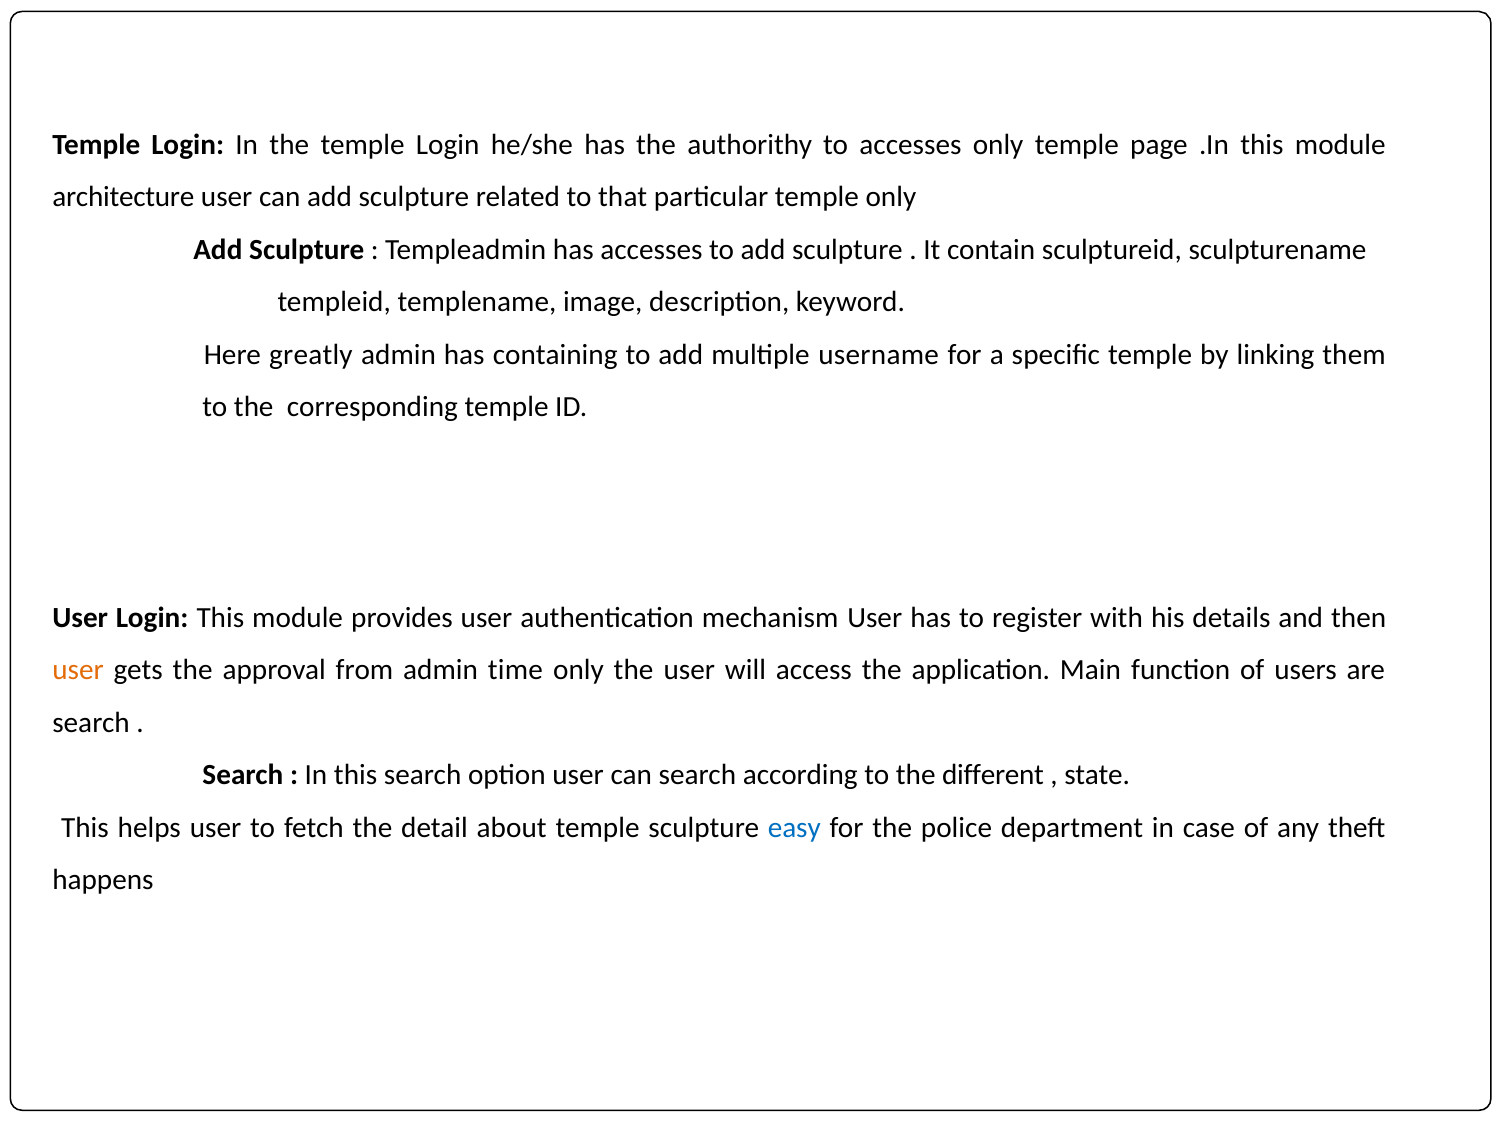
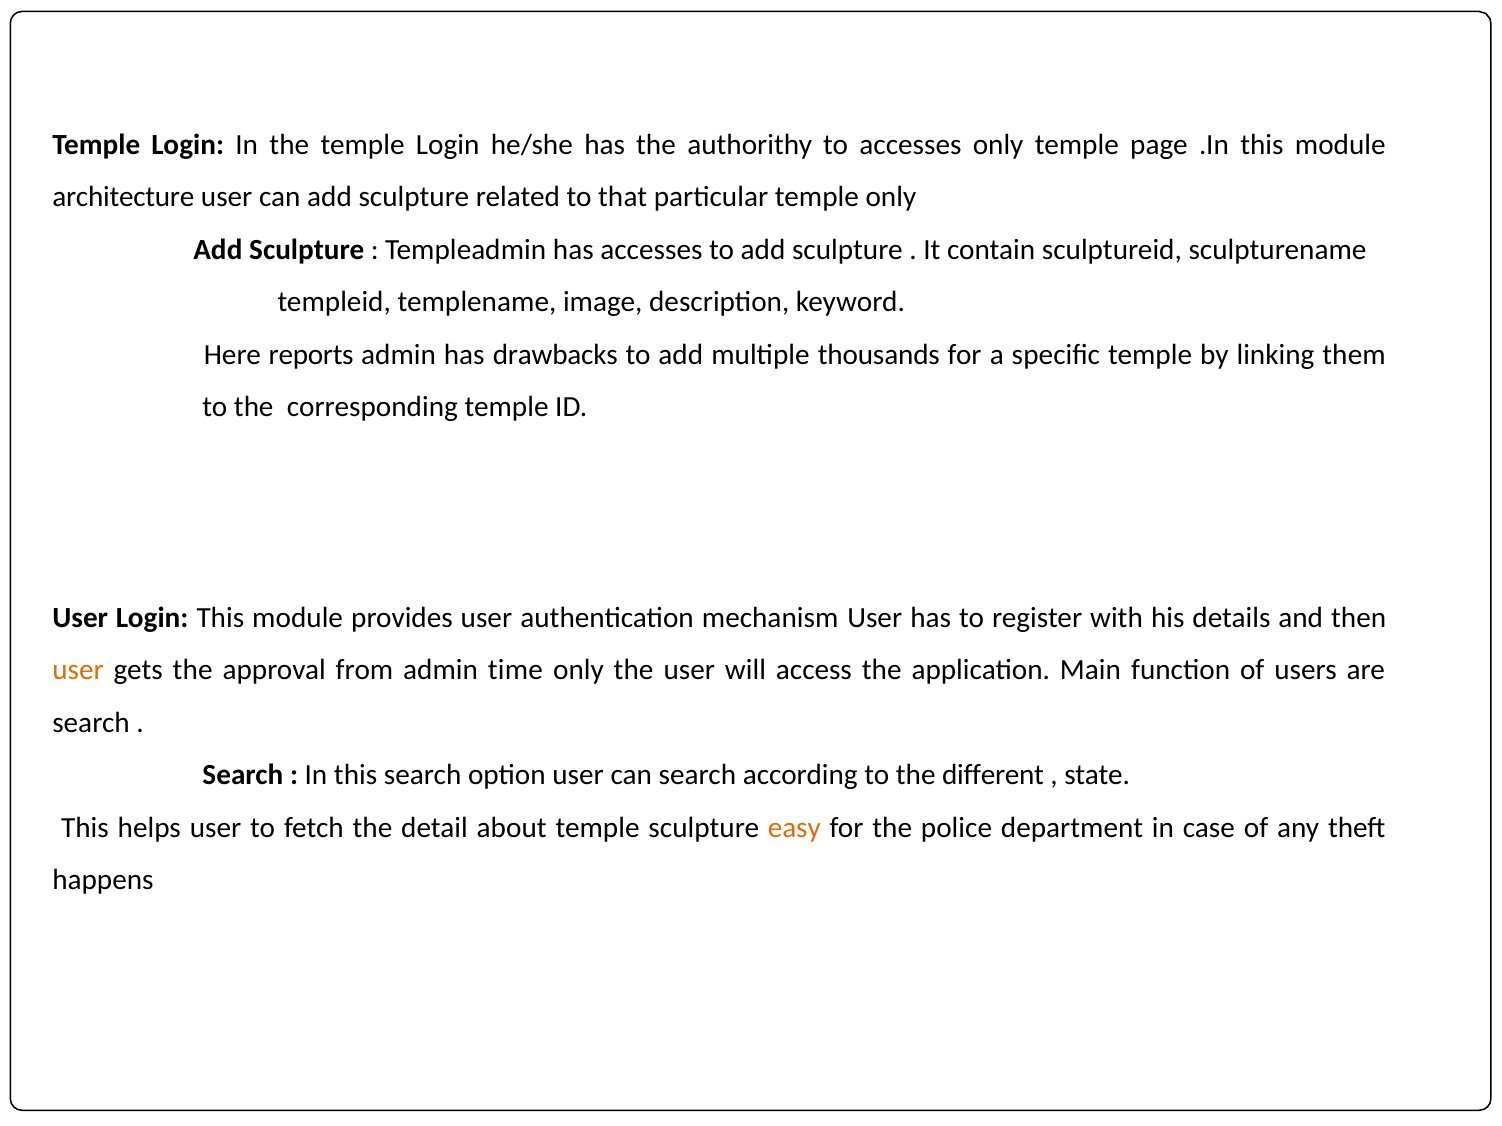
greatly: greatly -> reports (311, 355)
containing: containing -> drawbacks (555, 355)
username: username -> thousands (879, 355)
easy colour: blue -> orange (794, 828)
